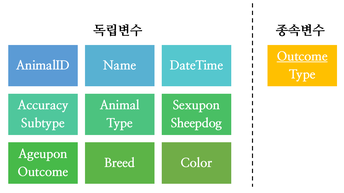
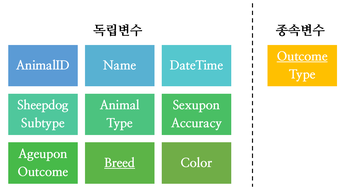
Accuracy: Accuracy -> Sheepdog (43, 106)
Sheepdog: Sheepdog -> Accuracy (196, 124)
Breed underline: none -> present (120, 163)
